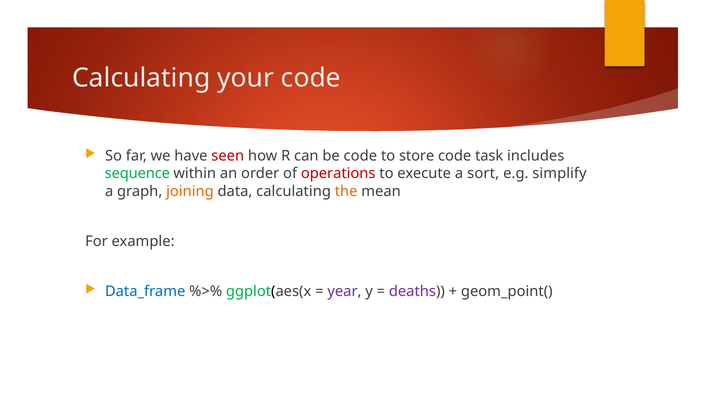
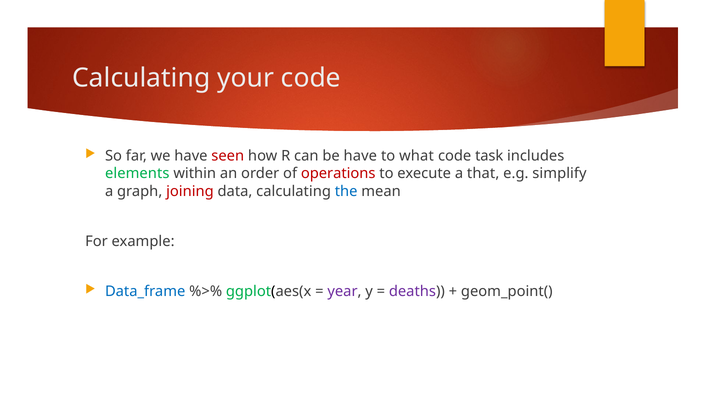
be code: code -> have (360, 156)
store: store -> what (416, 156)
sequence: sequence -> elements (137, 174)
sort: sort -> that (483, 174)
joining colour: orange -> red (190, 191)
the colour: orange -> blue (346, 191)
